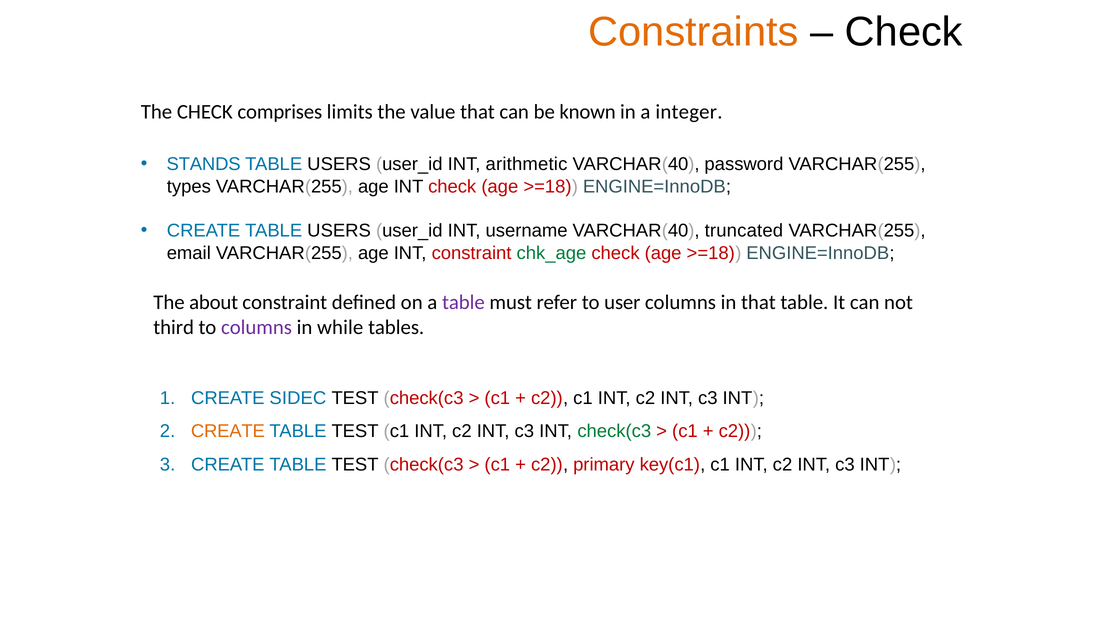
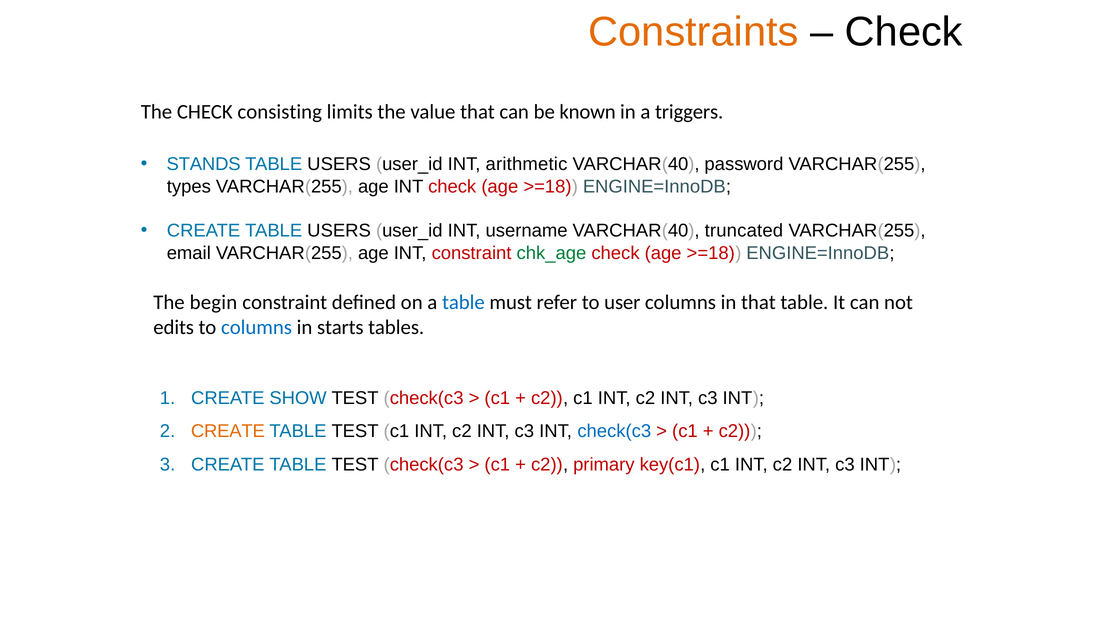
comprises: comprises -> consisting (280, 112)
integer: integer -> triggers (689, 112)
about: about -> begin (213, 303)
table colour: purple -> blue (463, 303)
third: third -> edits (174, 327)
columns colour: purple -> blue (257, 327)
while: while -> starts (340, 327)
SIDEC: SIDEC -> SHOW (298, 398)
check(c3 colour: green -> blue (614, 432)
